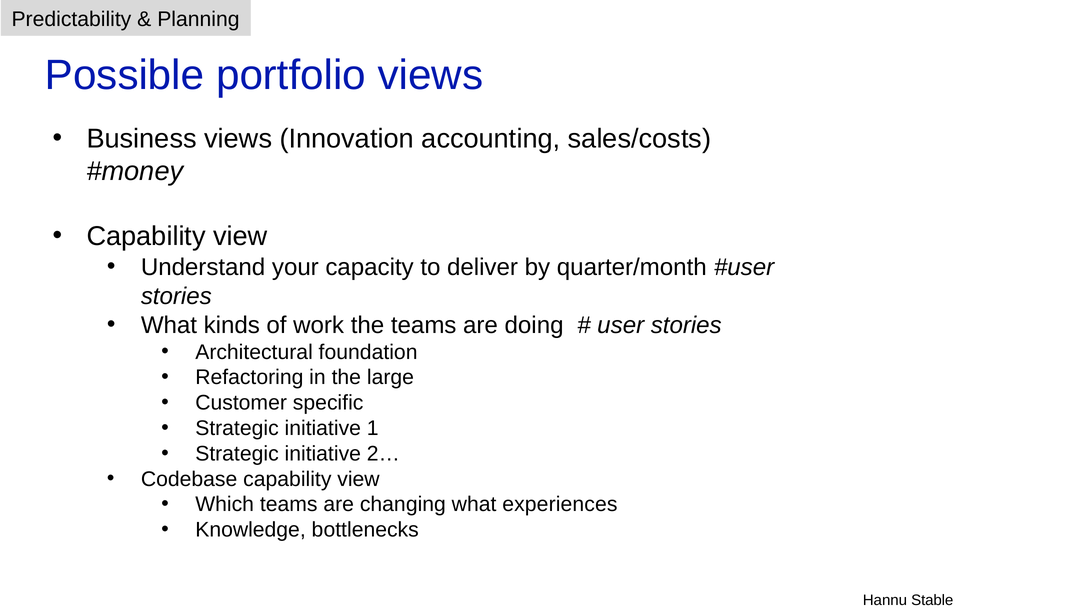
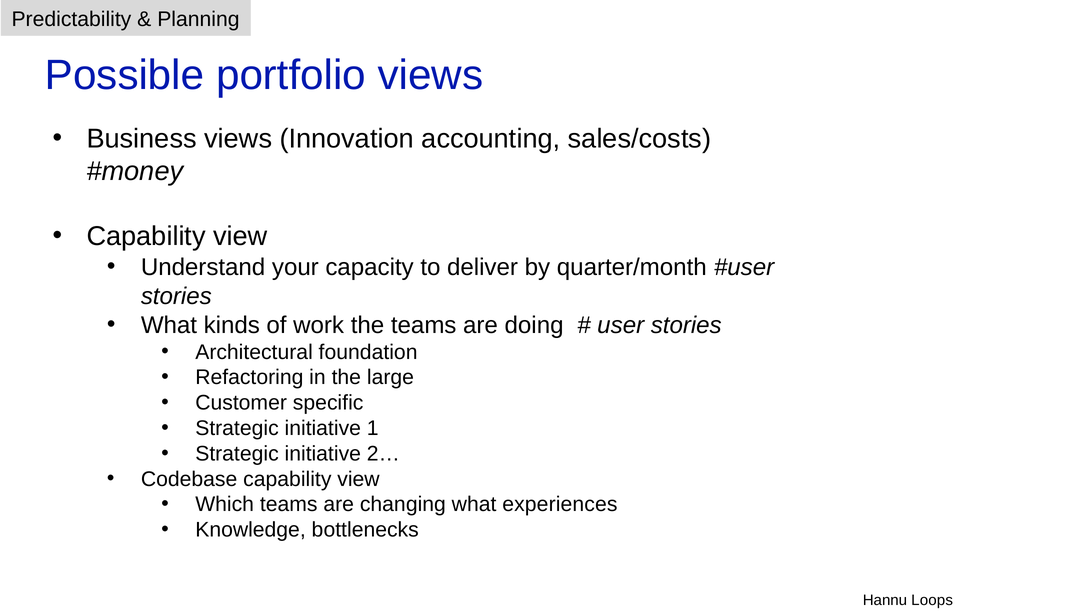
Stable: Stable -> Loops (932, 600)
